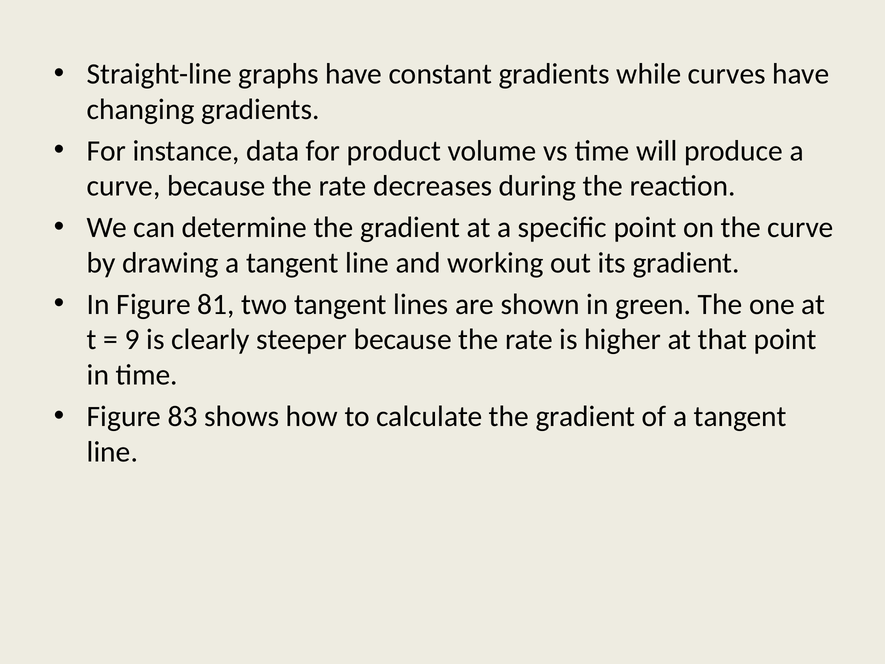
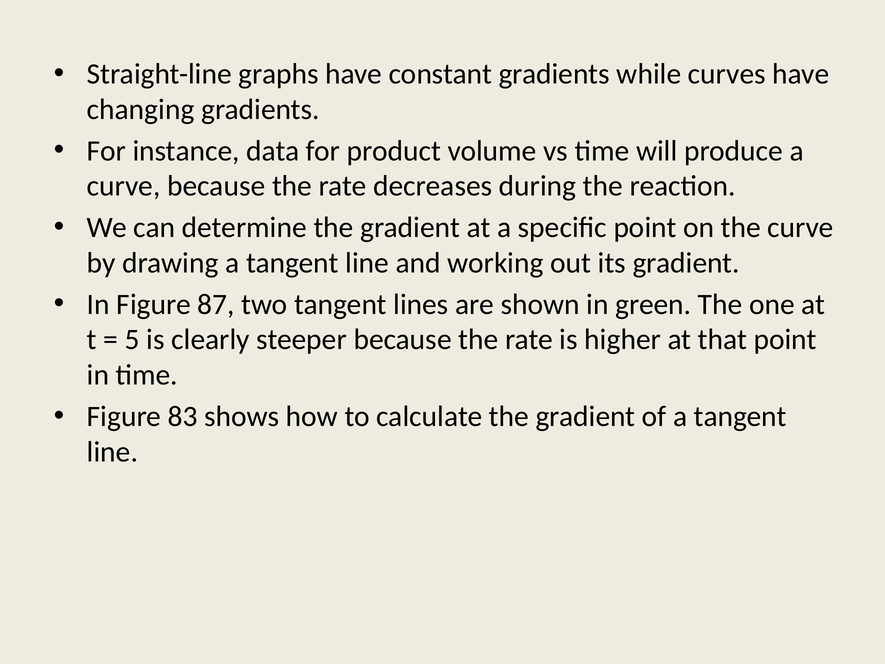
81: 81 -> 87 (216, 304)
9: 9 -> 5 (132, 340)
